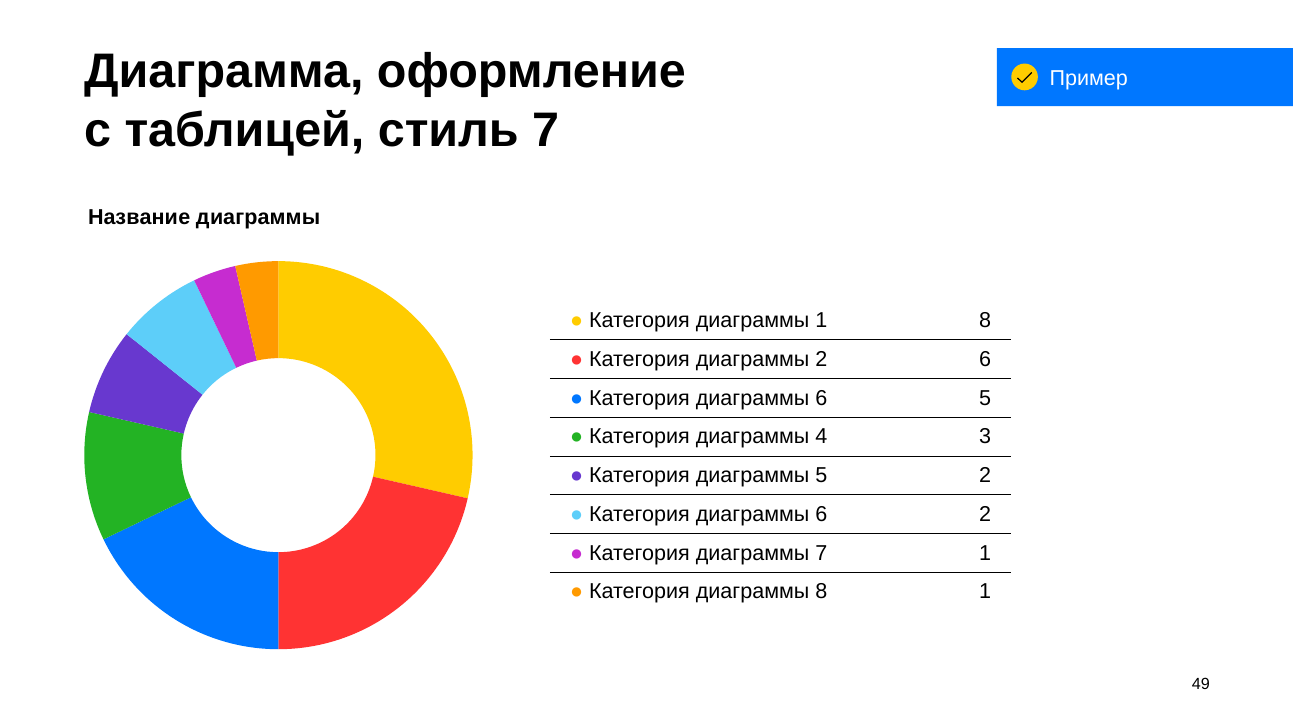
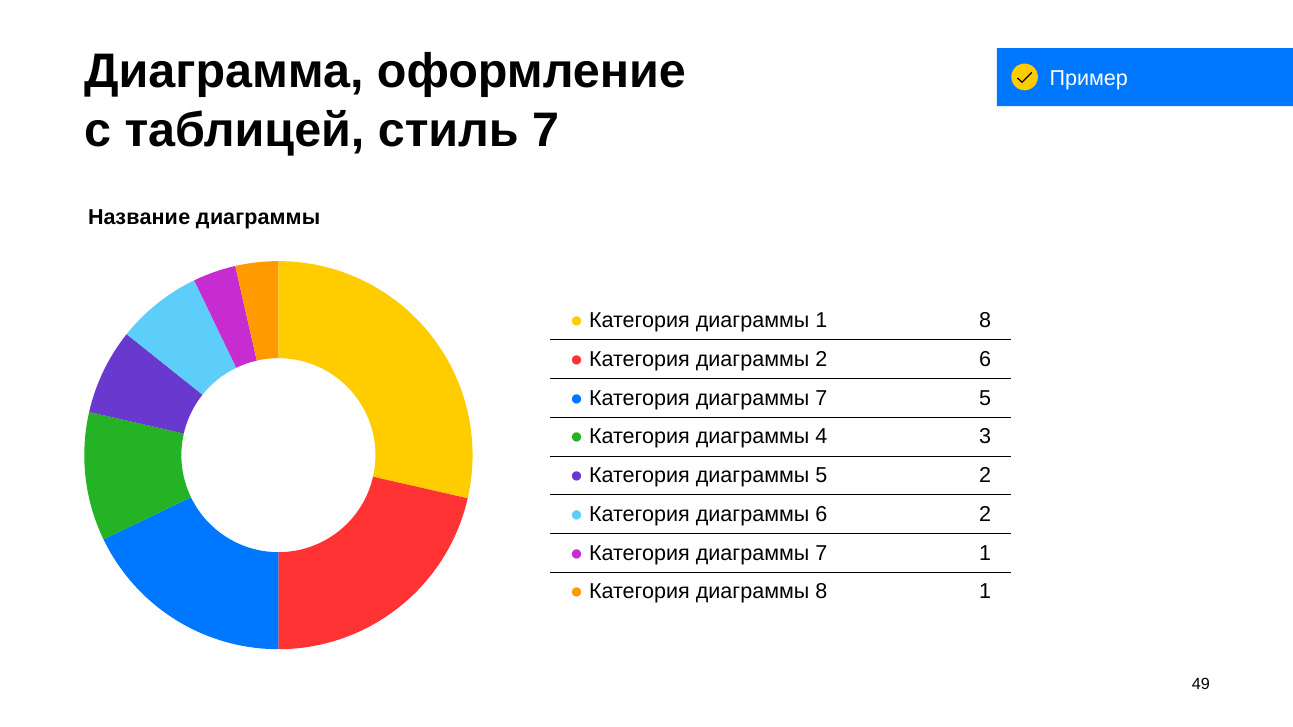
6: 6 -> 7 (821, 398)
